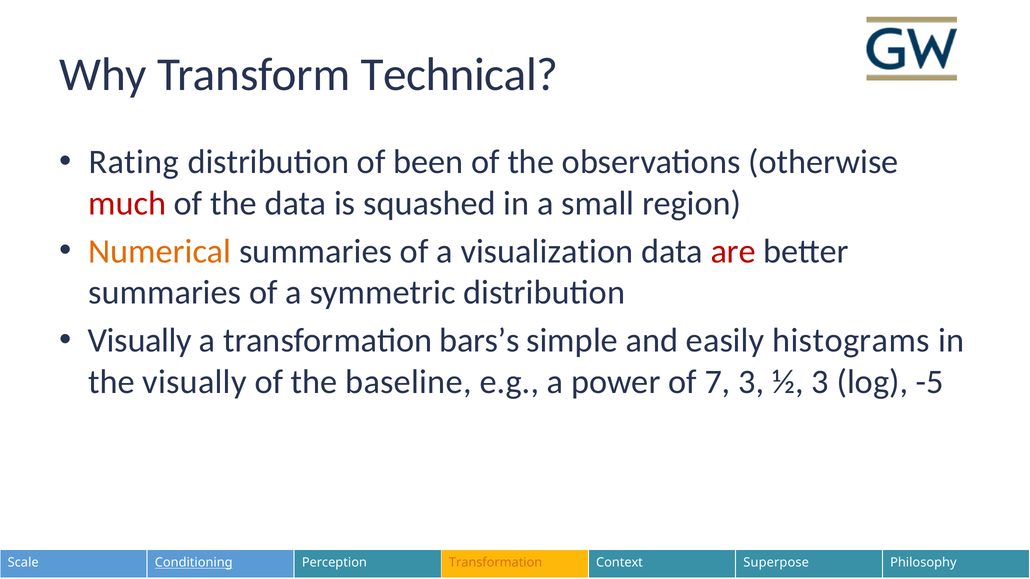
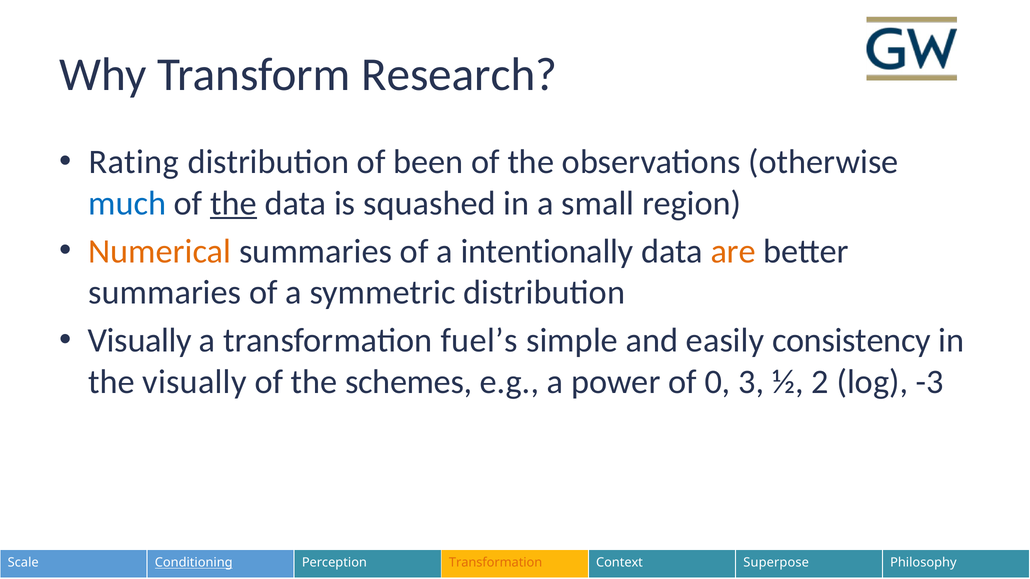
Technical: Technical -> Research (459, 75)
much colour: red -> blue (127, 203)
the underline: none -> present (233, 203)
visualization: visualization -> intentionally (547, 251)
are colour: red -> orange (733, 251)
bars’s: bars’s -> fuel’s (479, 341)
histograms: histograms -> consistency (851, 341)
baseline: baseline -> schemes (409, 382)
7: 7 -> 0 (718, 382)
½ 3: 3 -> 2 (820, 382)
-5: -5 -> -3 (930, 382)
